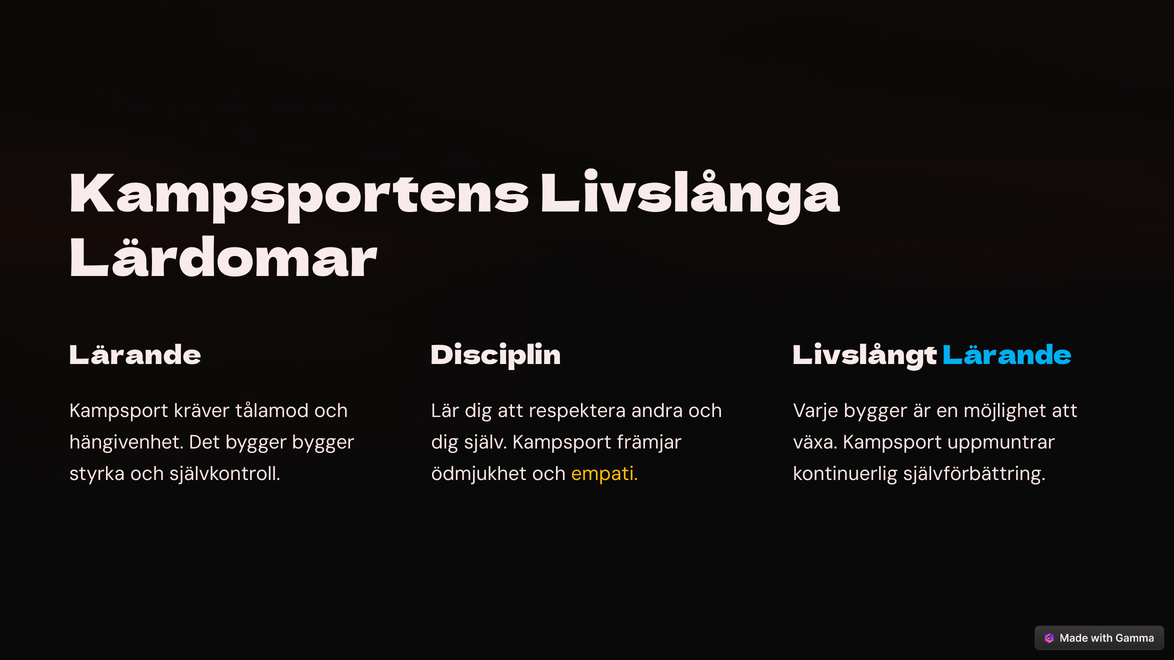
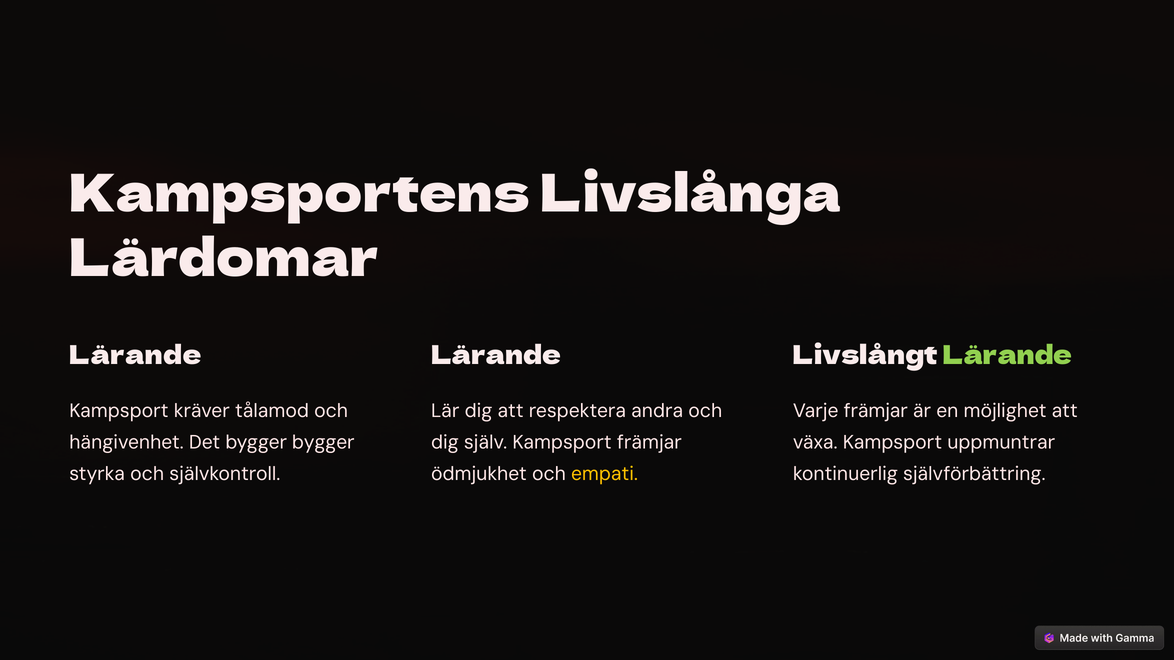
Disciplin: Disciplin -> Lärande (496, 356)
Lärande colour: light blue -> light green (1008, 356)
Varje bygger: bygger -> främjar (876, 411)
